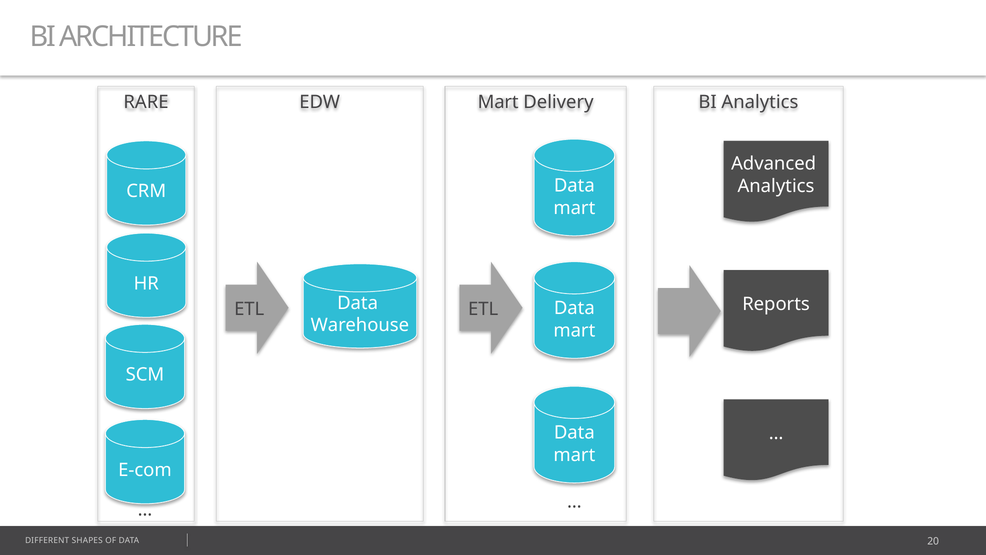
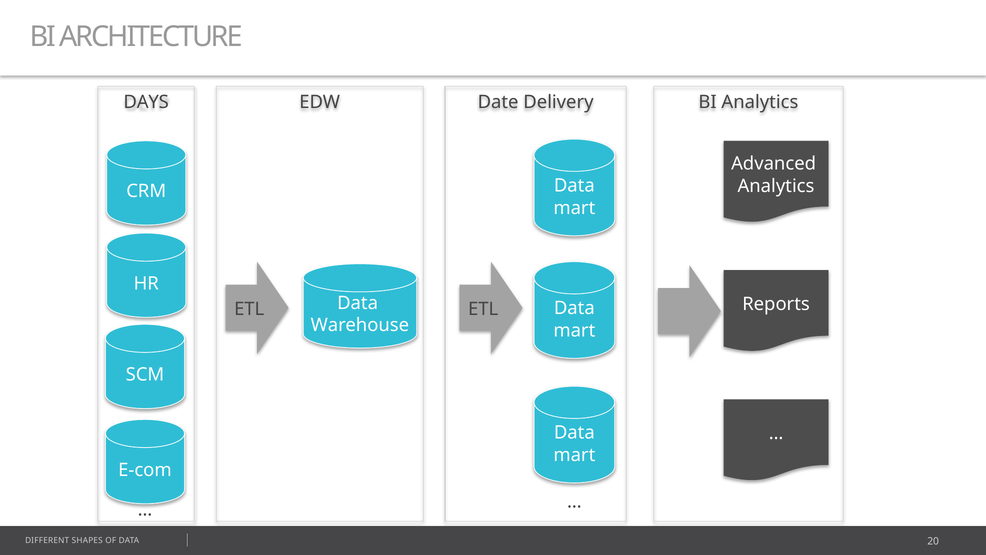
RARE: RARE -> DAYS (146, 102)
Mart: Mart -> Date (498, 102)
